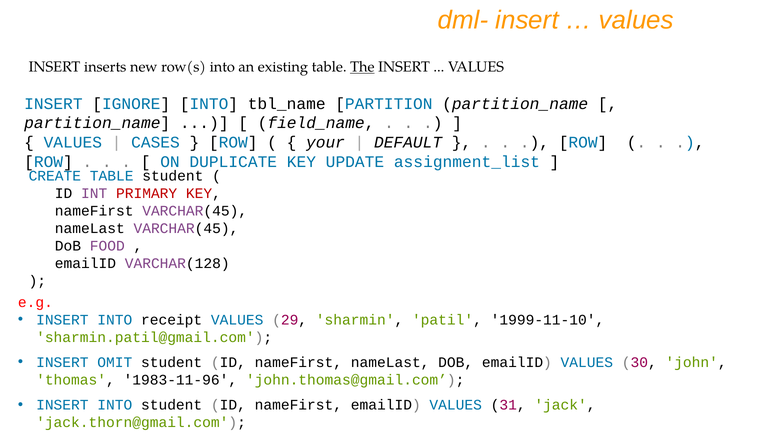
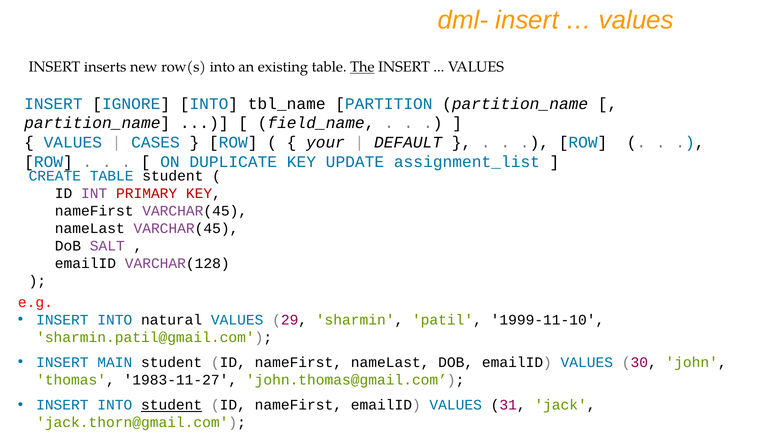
FOOD: FOOD -> SALT (107, 246)
receipt: receipt -> natural (172, 320)
OMIT: OMIT -> MAIN (115, 363)
1983-11-96: 1983-11-96 -> 1983-11-27 (180, 380)
student underline: none -> present (172, 405)
